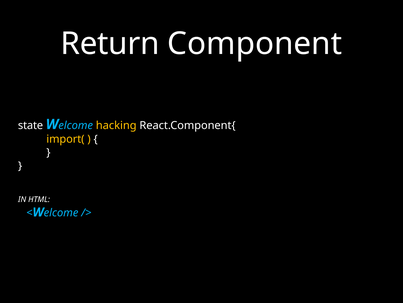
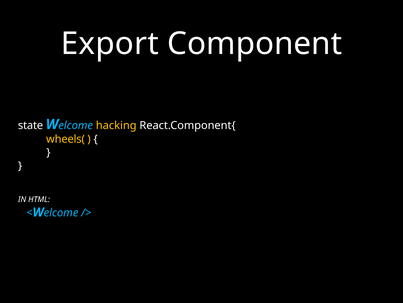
Return: Return -> Export (110, 44)
import(: import( -> wheels( (66, 139)
